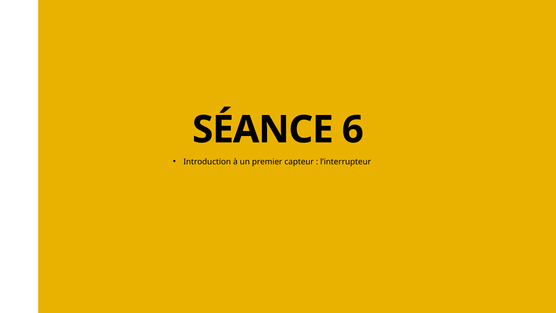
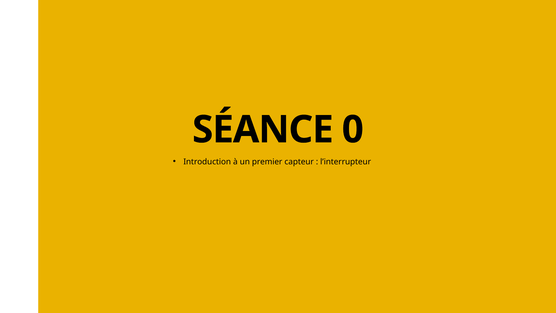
6: 6 -> 0 (353, 130)
